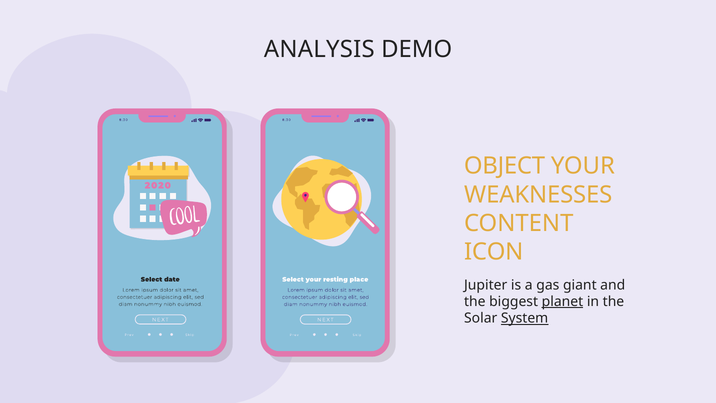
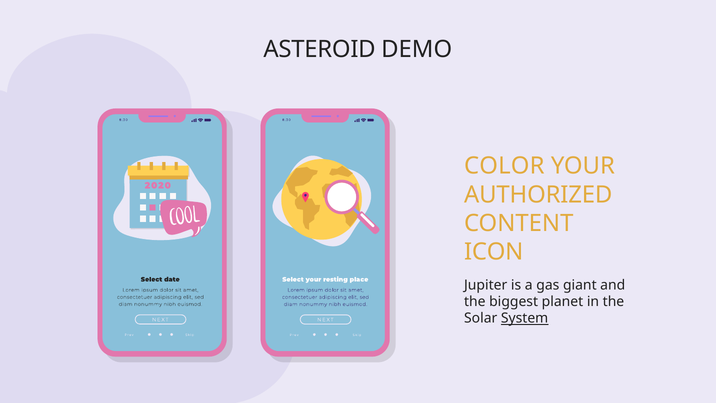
ANALYSIS: ANALYSIS -> ASTEROID (320, 49)
OBJECT: OBJECT -> COLOR (504, 166)
WEAKNESSES: WEAKNESSES -> AUTHORIZED (538, 195)
planet underline: present -> none (562, 301)
